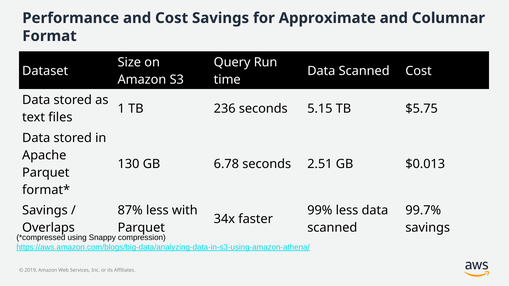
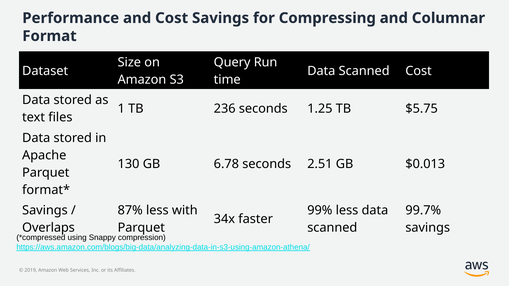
Approximate: Approximate -> Compressing (327, 18)
5.15: 5.15 -> 1.25 (320, 109)
